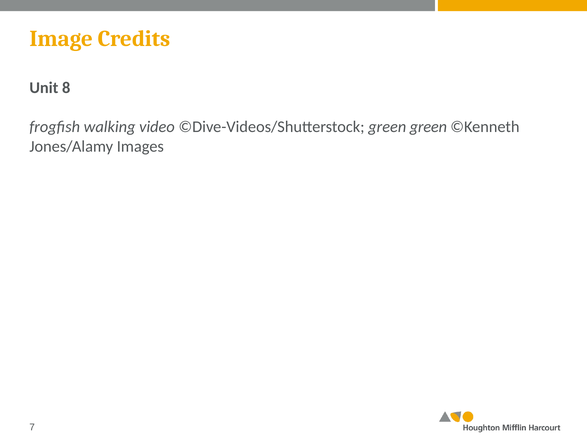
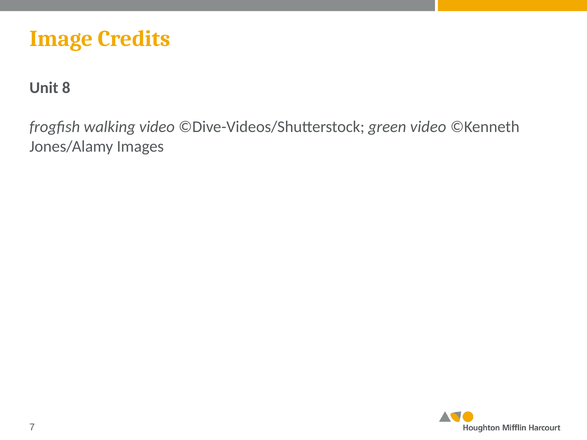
green green: green -> video (428, 127)
